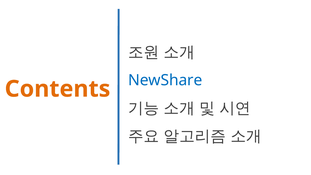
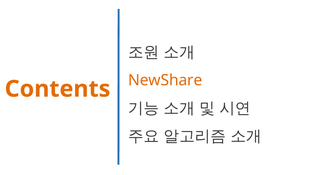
NewShare colour: blue -> orange (165, 80)
